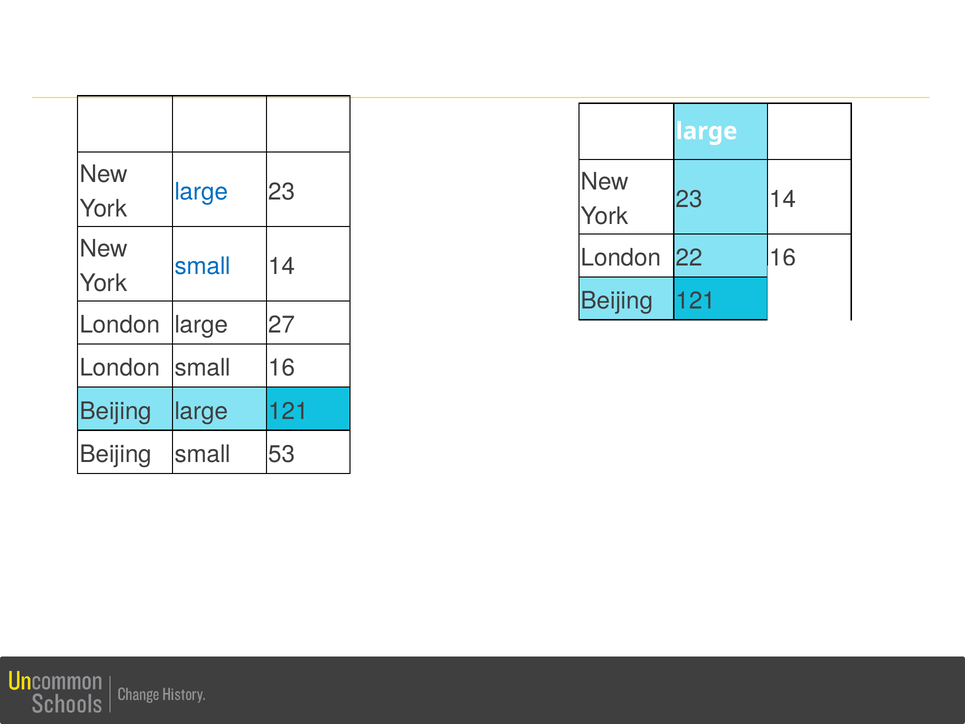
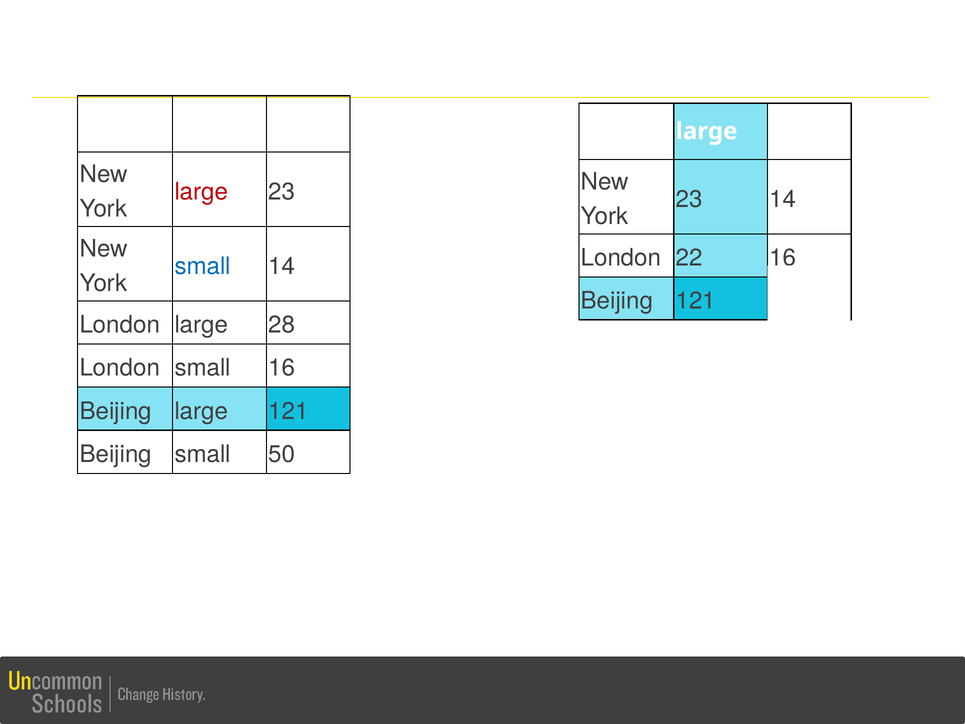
large colour: blue -> red (201, 191)
27: 27 -> 28 (282, 325)
53: 53 -> 50 (282, 454)
